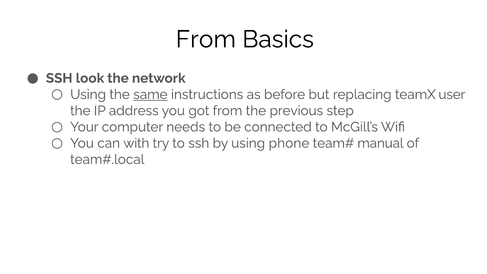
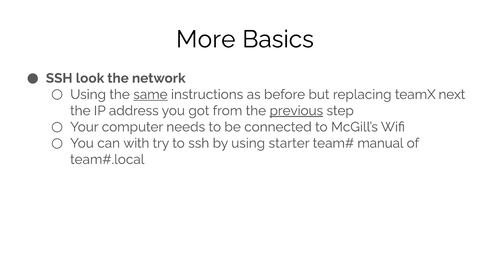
From: From -> More (206, 39)
user: user -> next (452, 94)
previous underline: none -> present (296, 111)
phone: phone -> starter (289, 143)
